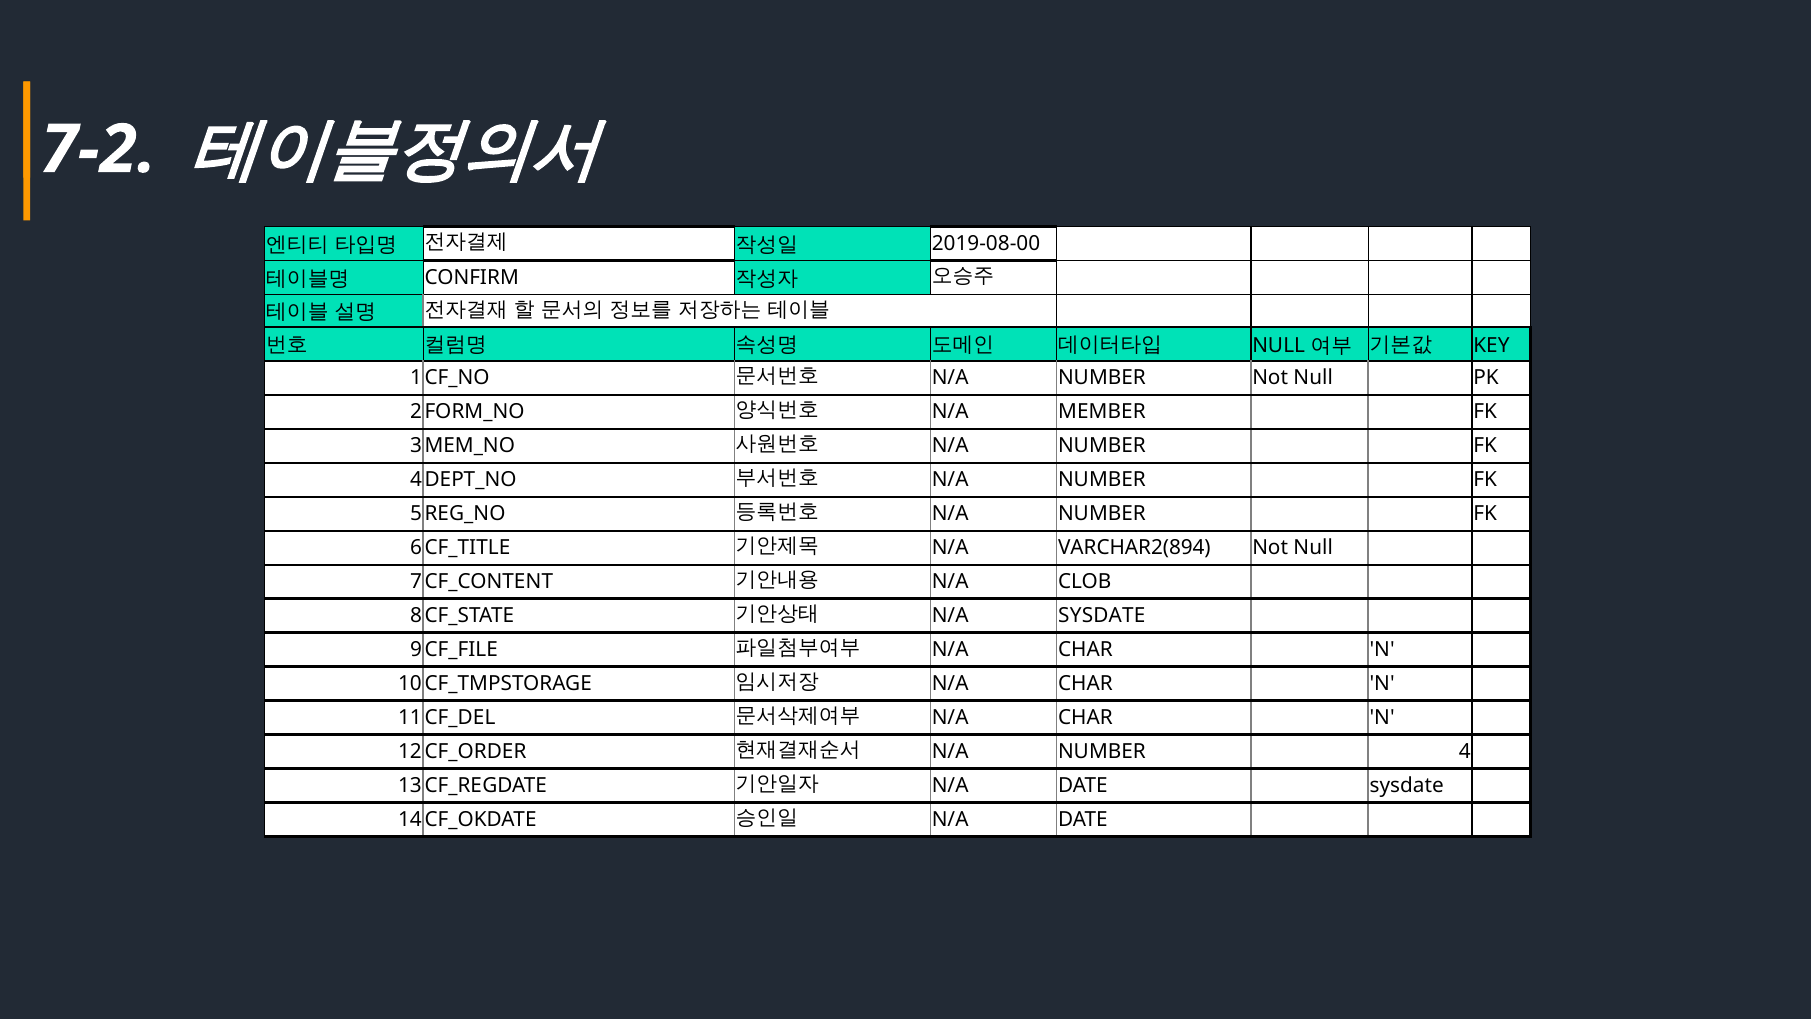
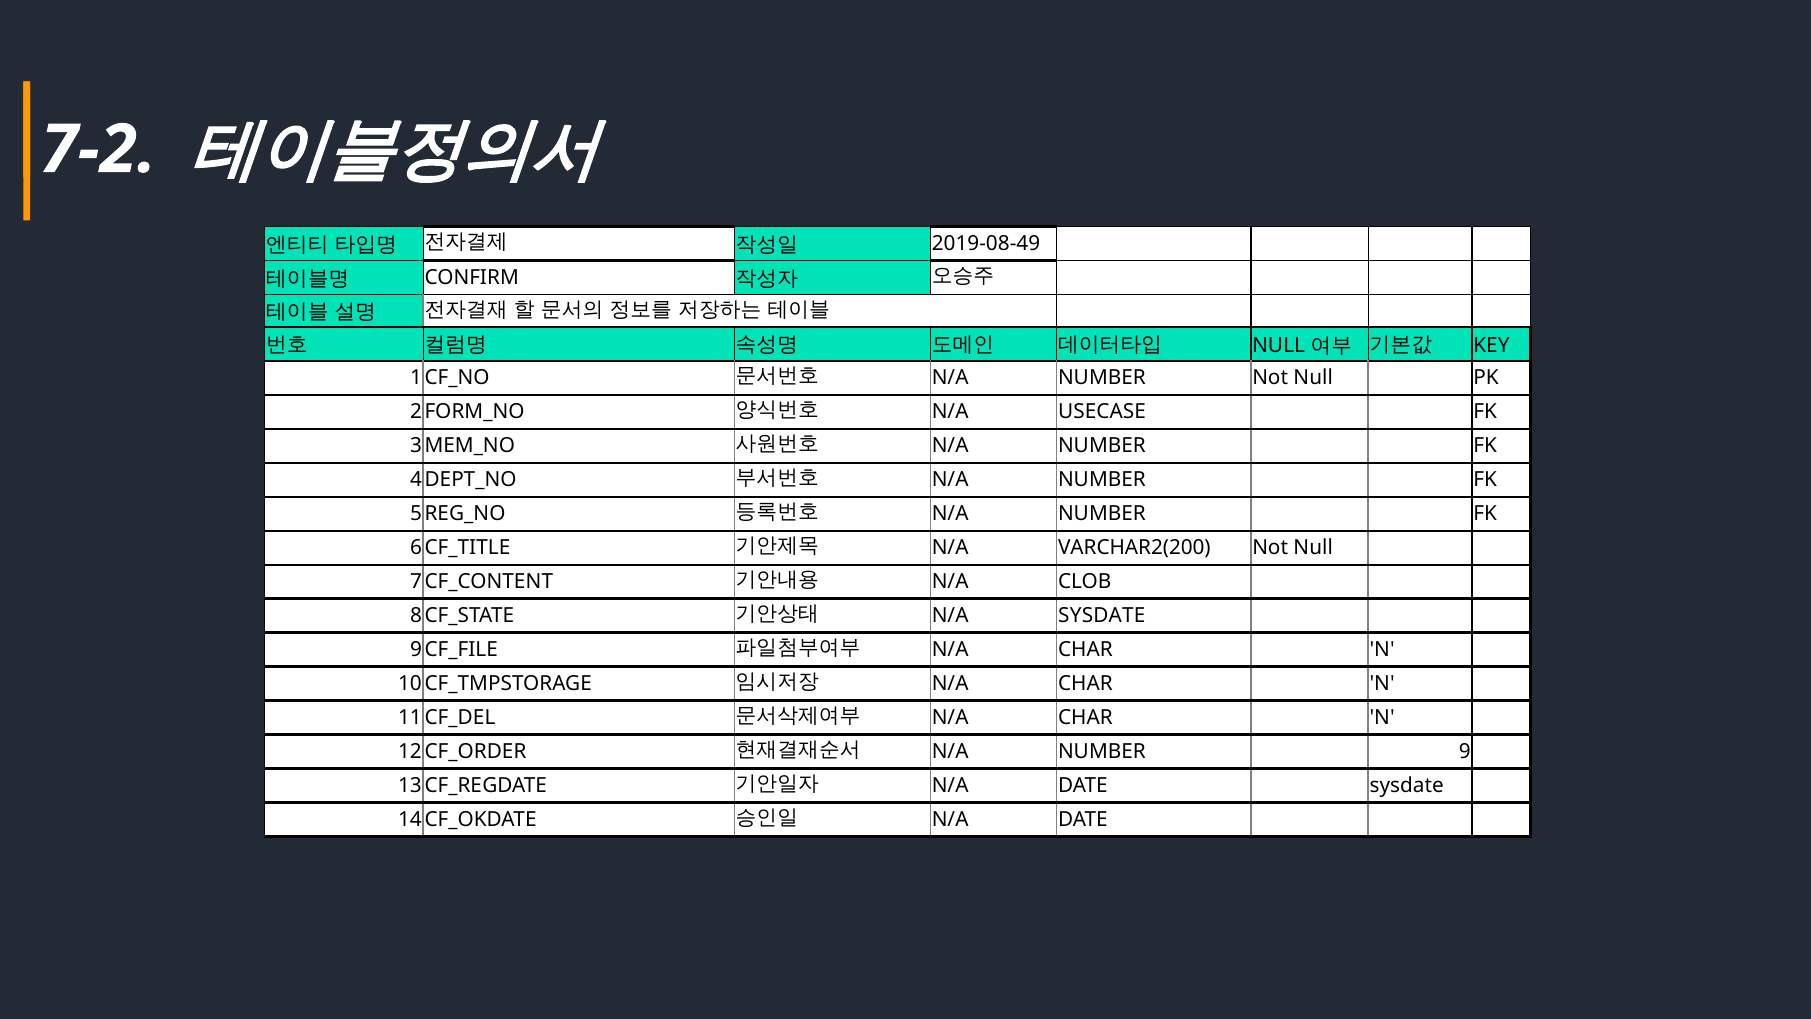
2019-08-00: 2019-08-00 -> 2019-08-49 (986, 243)
MEMBER: MEMBER -> USECASE (1102, 412)
VARCHAR2(894: VARCHAR2(894 -> VARCHAR2(200 (1134, 547)
4: 4 -> 9 (1465, 751)
